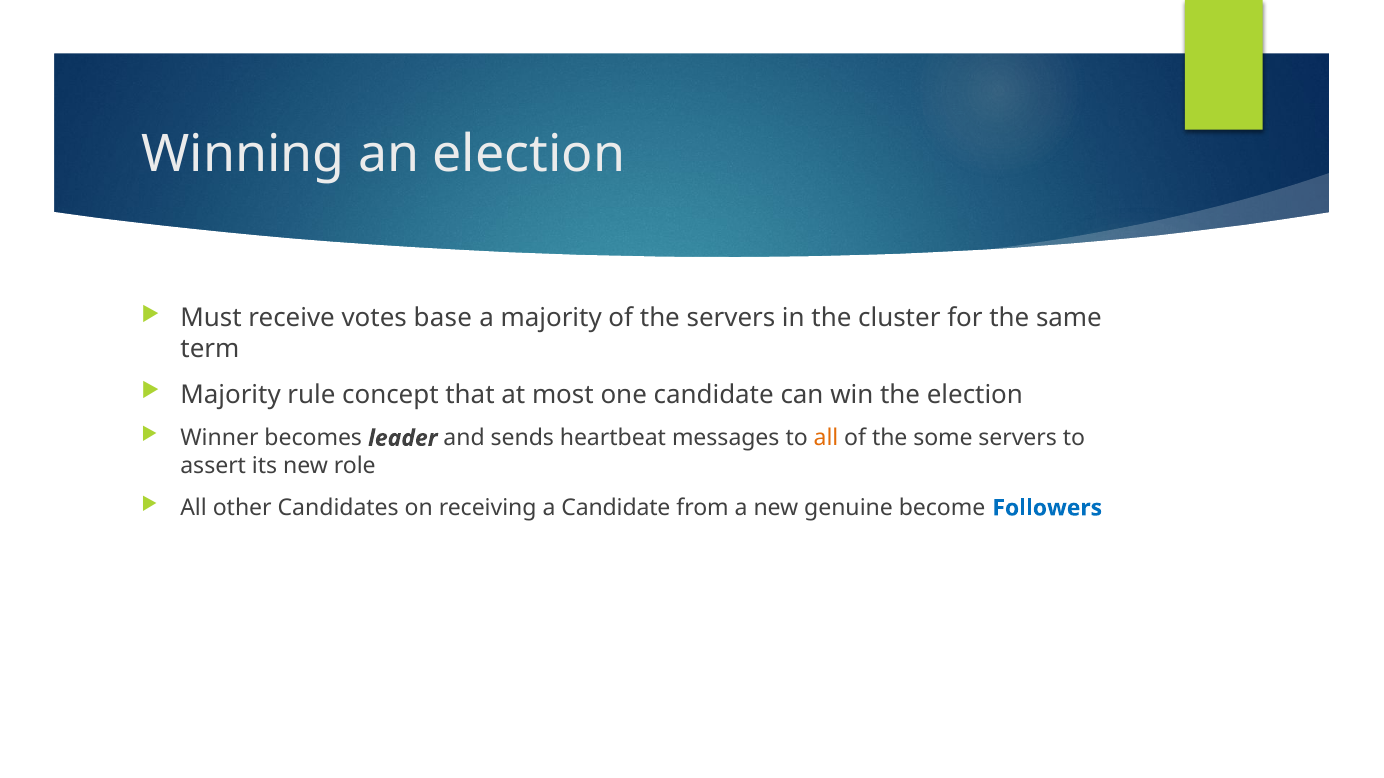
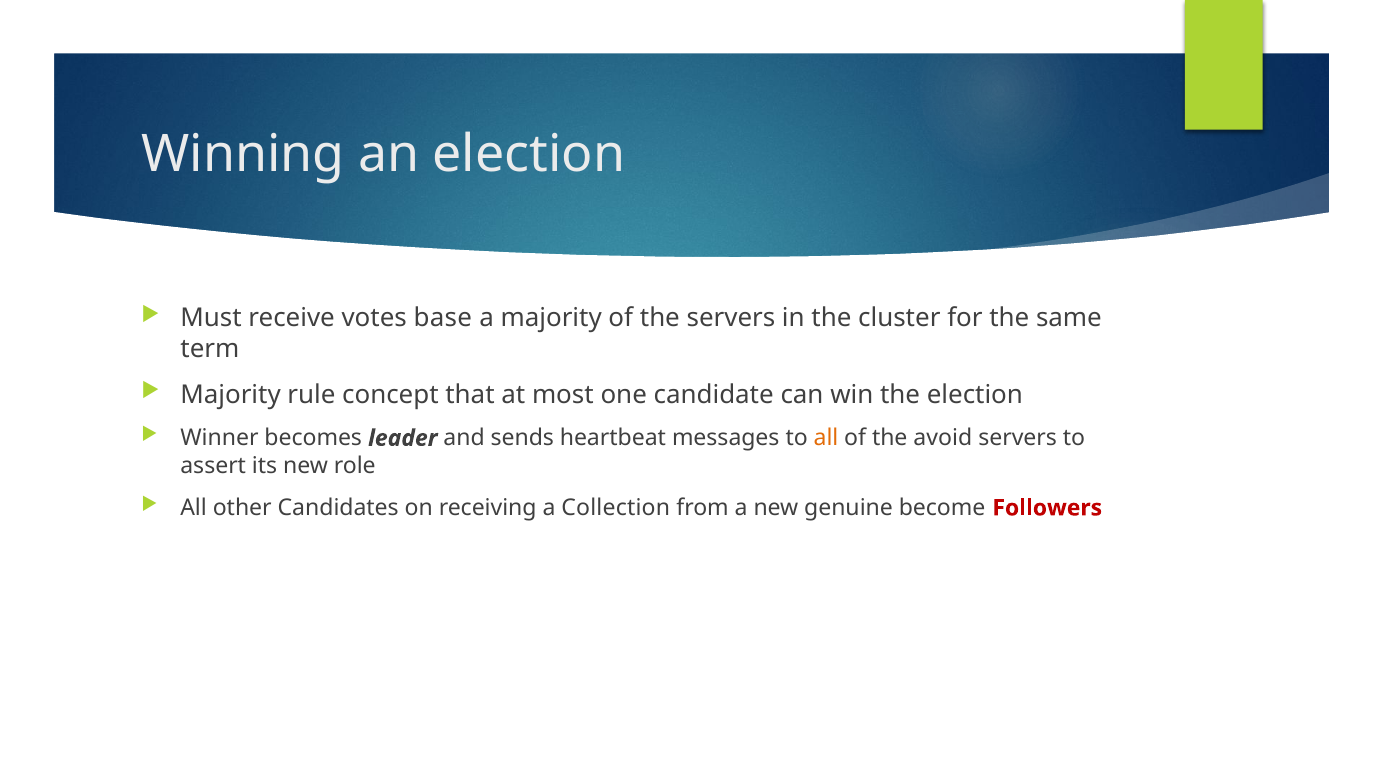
some: some -> avoid (943, 438)
a Candidate: Candidate -> Collection (616, 508)
Followers colour: blue -> red (1047, 508)
